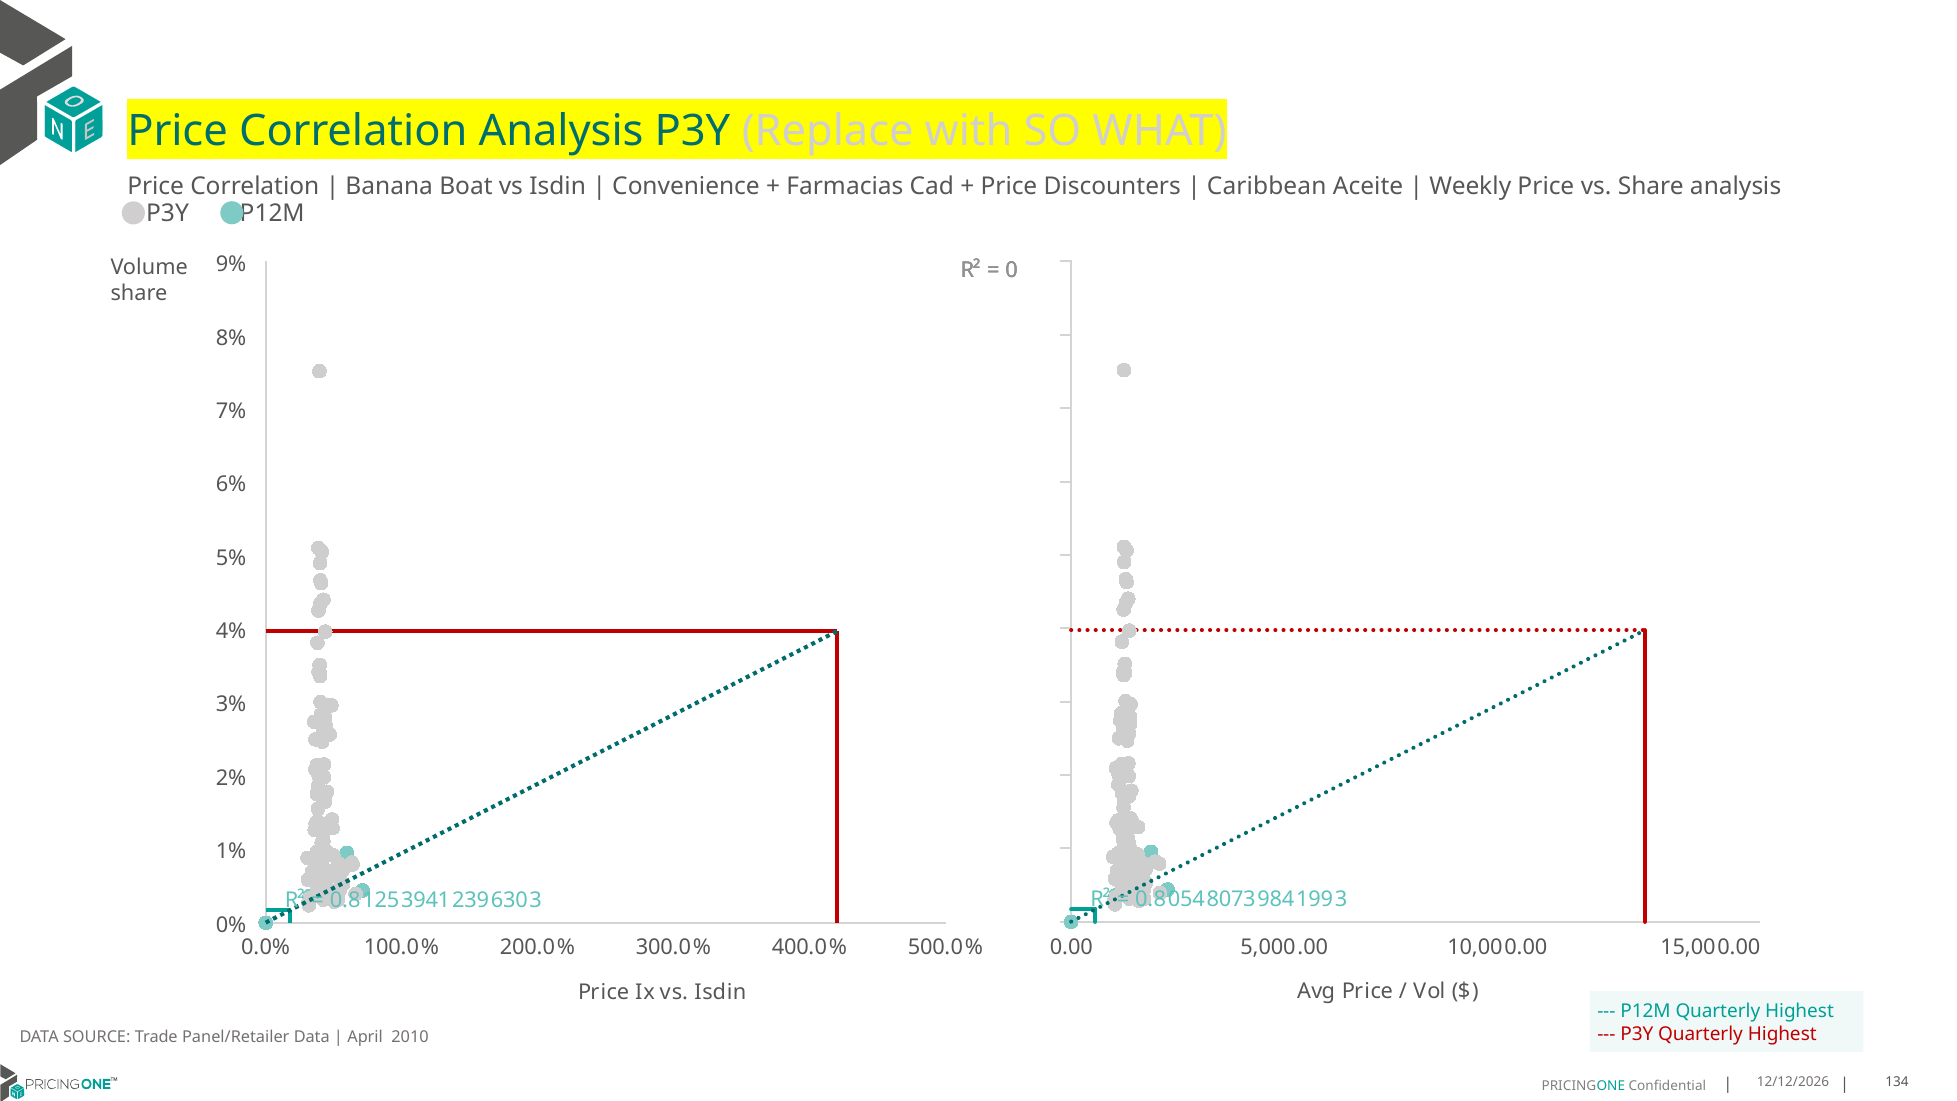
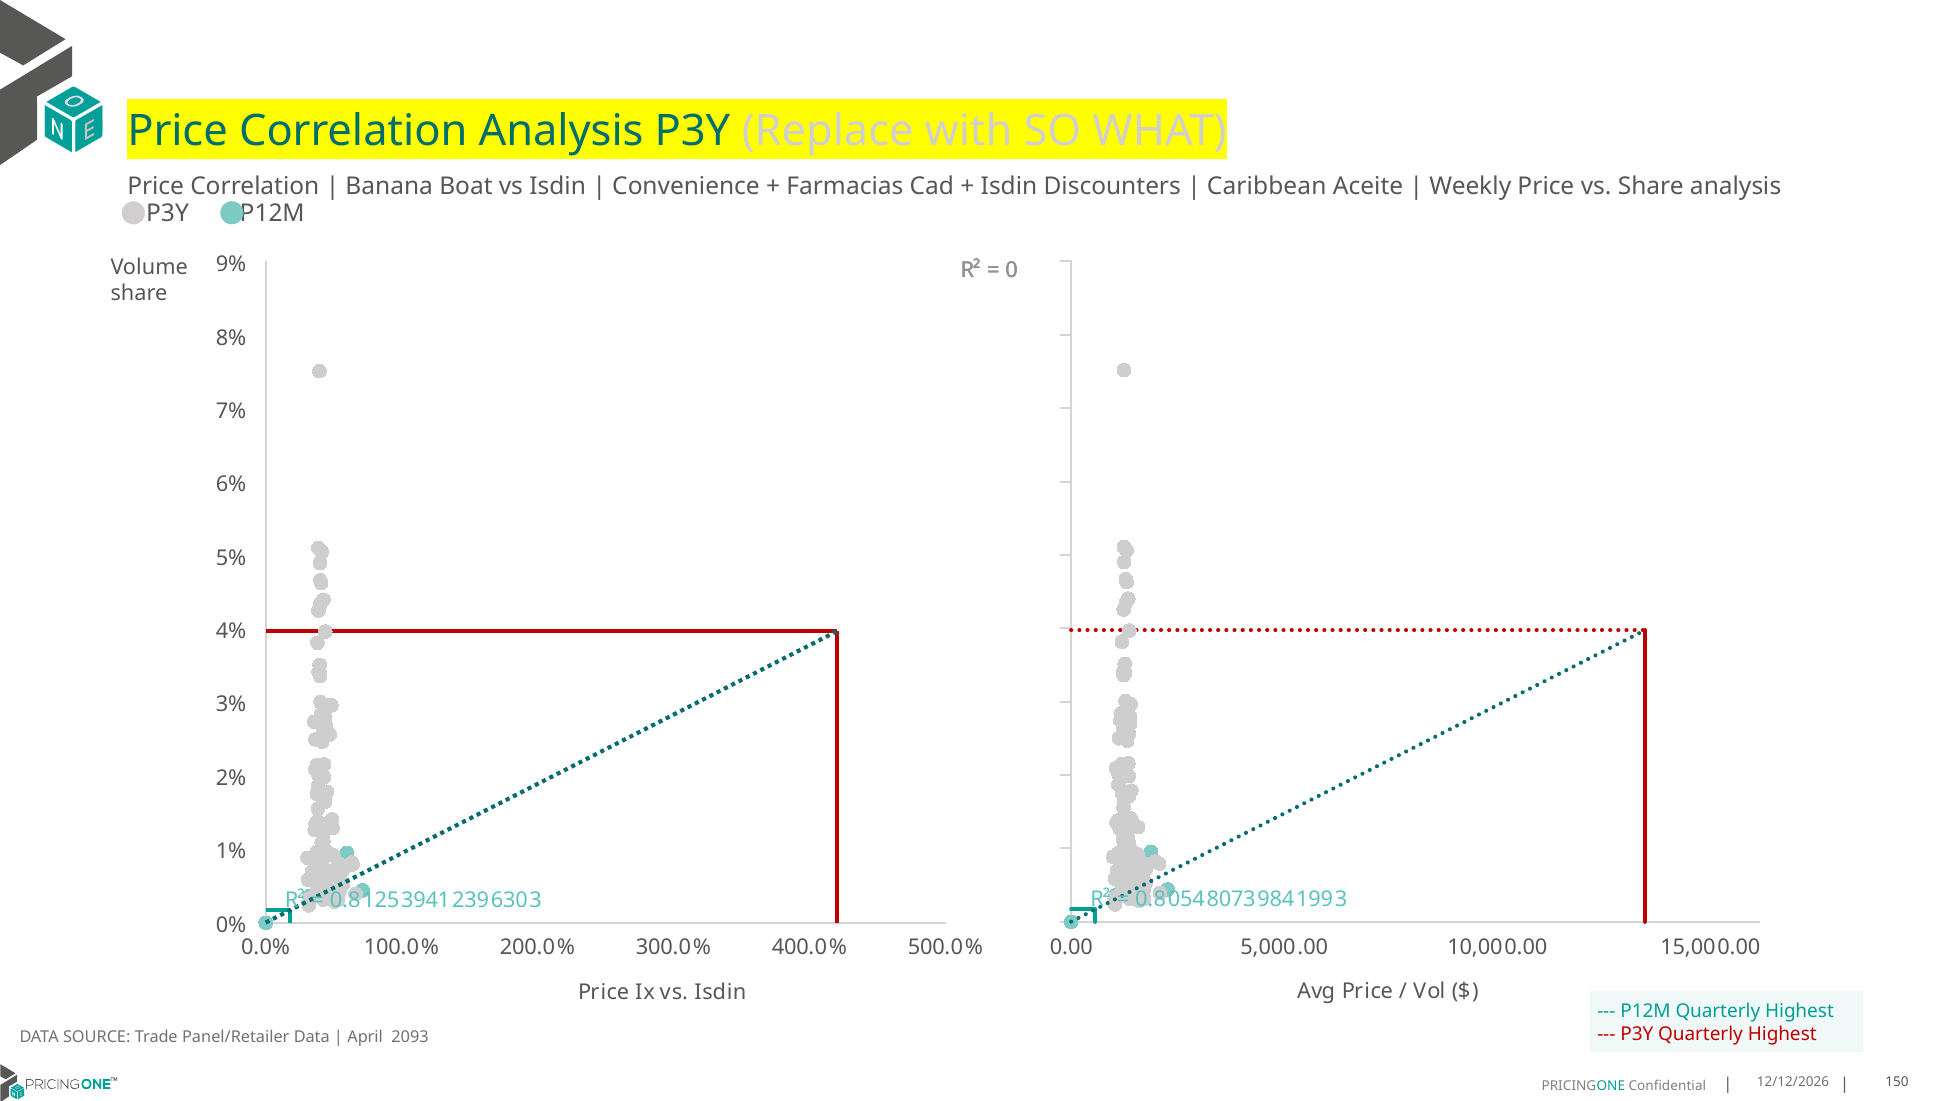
Price: Price -> Isdin (1009, 186)
2010: 2010 -> 2093 (410, 1037)
134: 134 -> 150 (1897, 1082)
